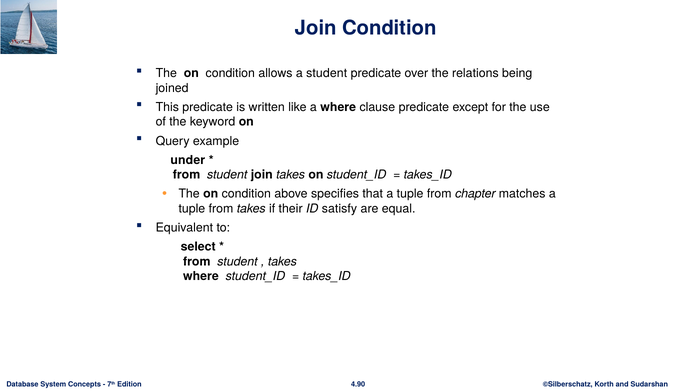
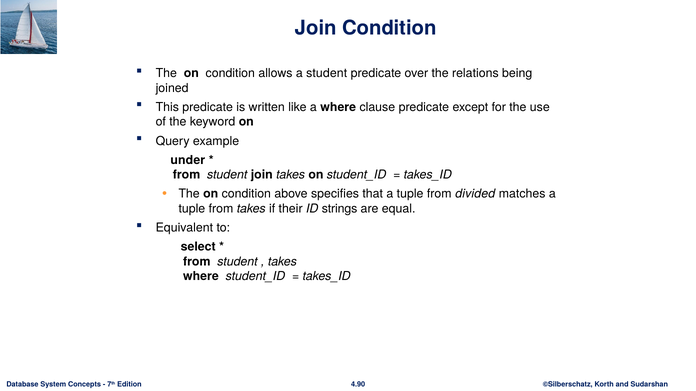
chapter: chapter -> divided (475, 194)
satisfy: satisfy -> strings (340, 209)
